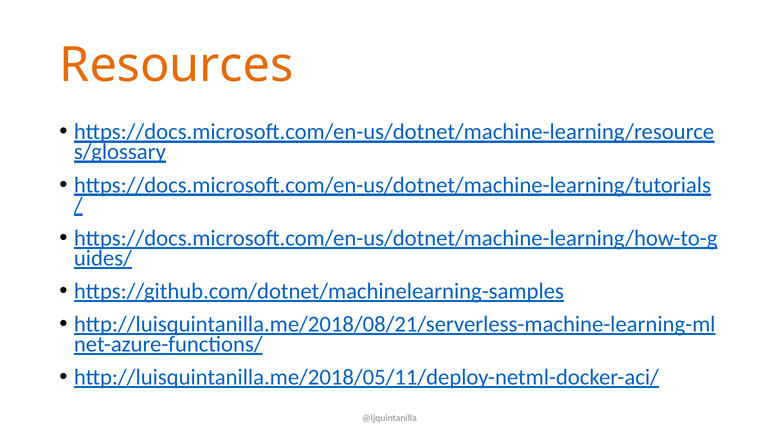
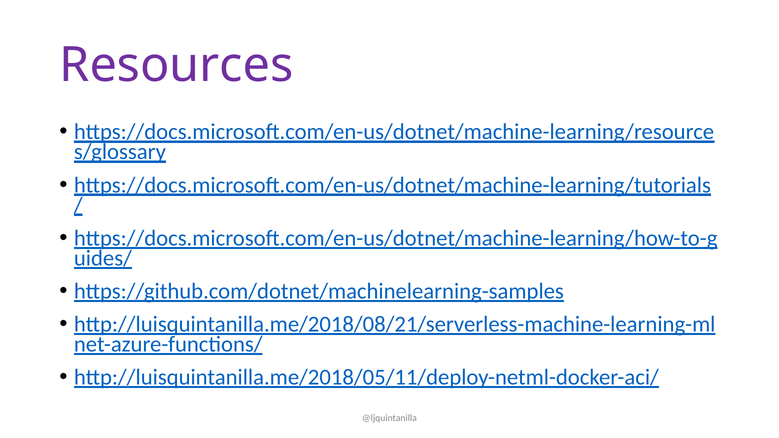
Resources colour: orange -> purple (176, 65)
